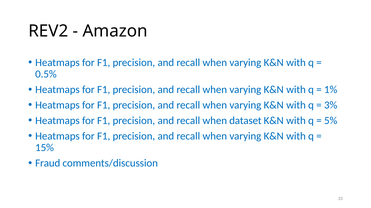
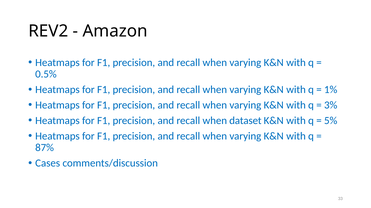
15%: 15% -> 87% (45, 148)
Fraud: Fraud -> Cases (48, 164)
